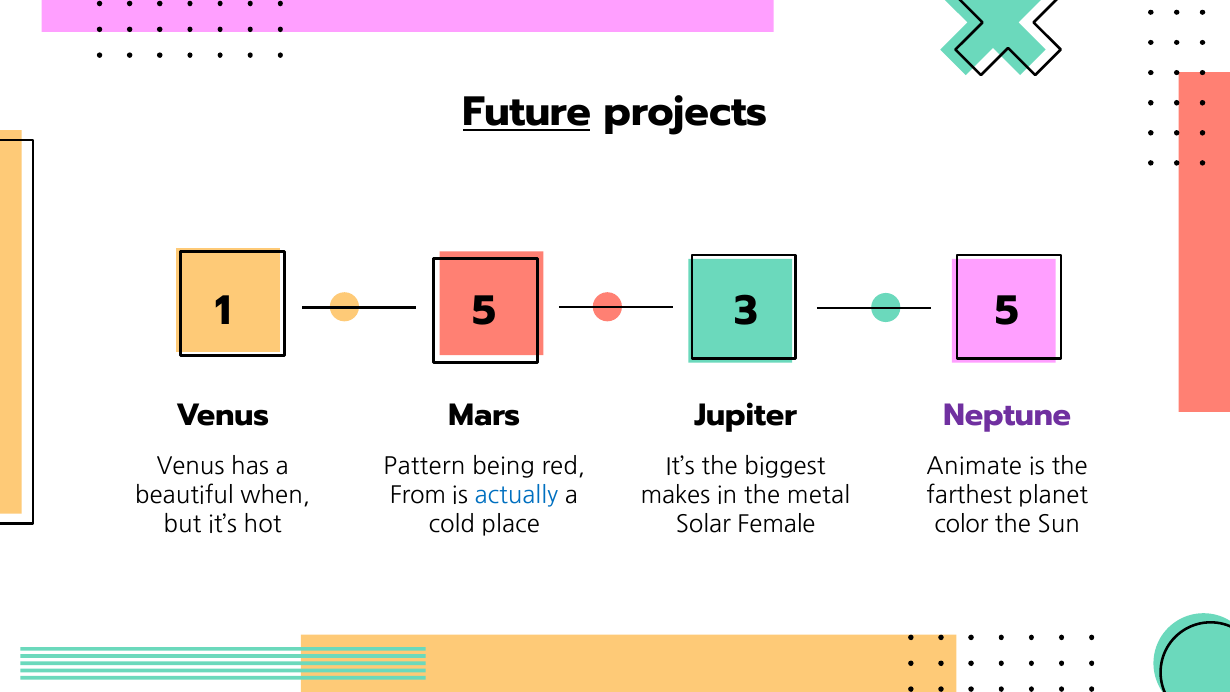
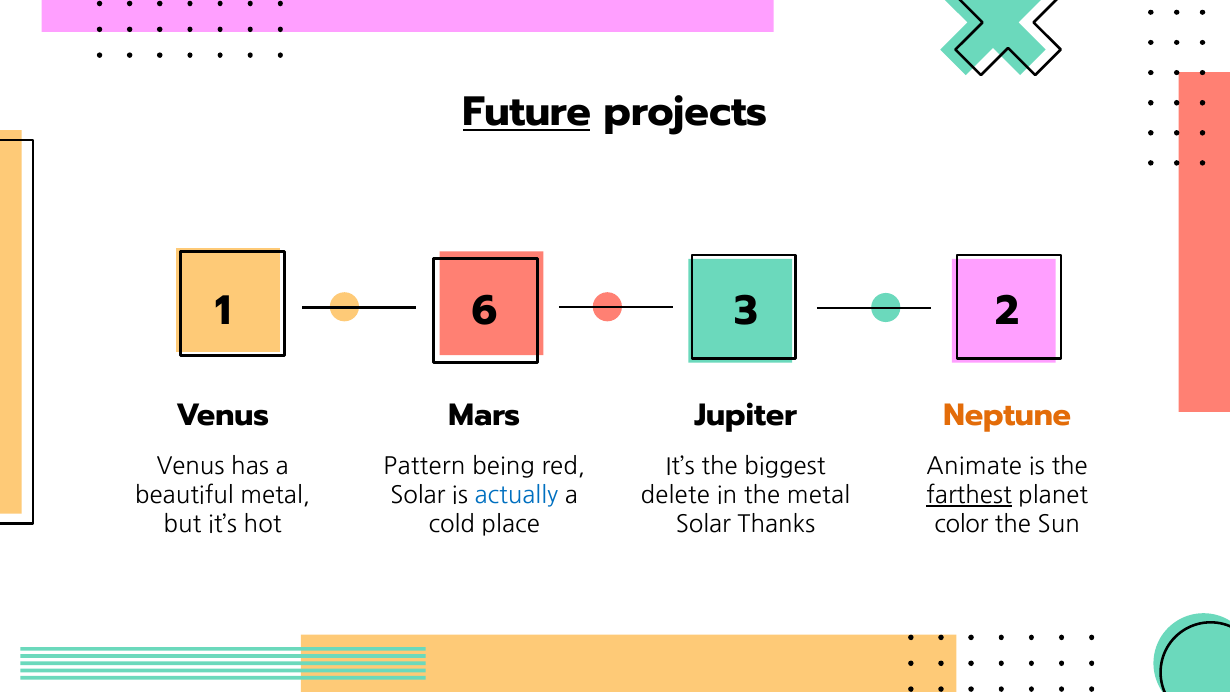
1 5: 5 -> 6 (484, 311)
3 5: 5 -> 2 (1007, 311)
Neptune colour: purple -> orange (1007, 415)
beautiful when: when -> metal (275, 496)
From: From -> Solar (418, 496)
makes: makes -> delete (675, 496)
farthest underline: none -> present (969, 496)
Female: Female -> Thanks (776, 524)
